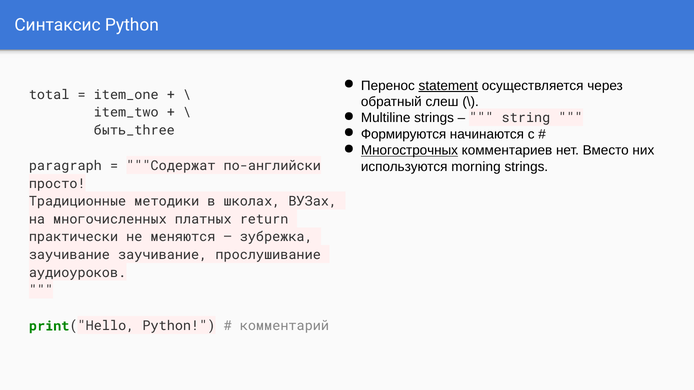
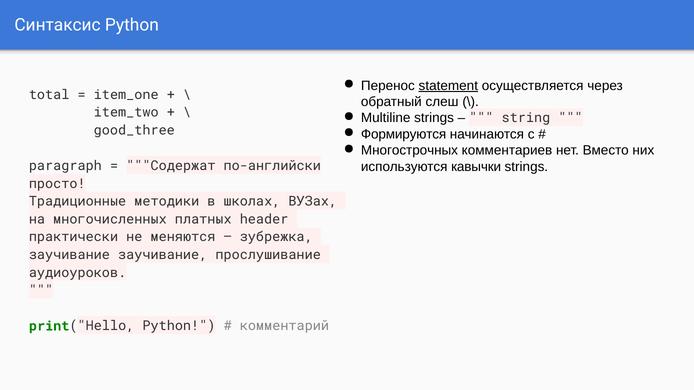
быть_three: быть_three -> good_three (134, 130)
Многострочных underline: present -> none (409, 151)
morning: morning -> кавычки (476, 167)
return: return -> header (264, 219)
